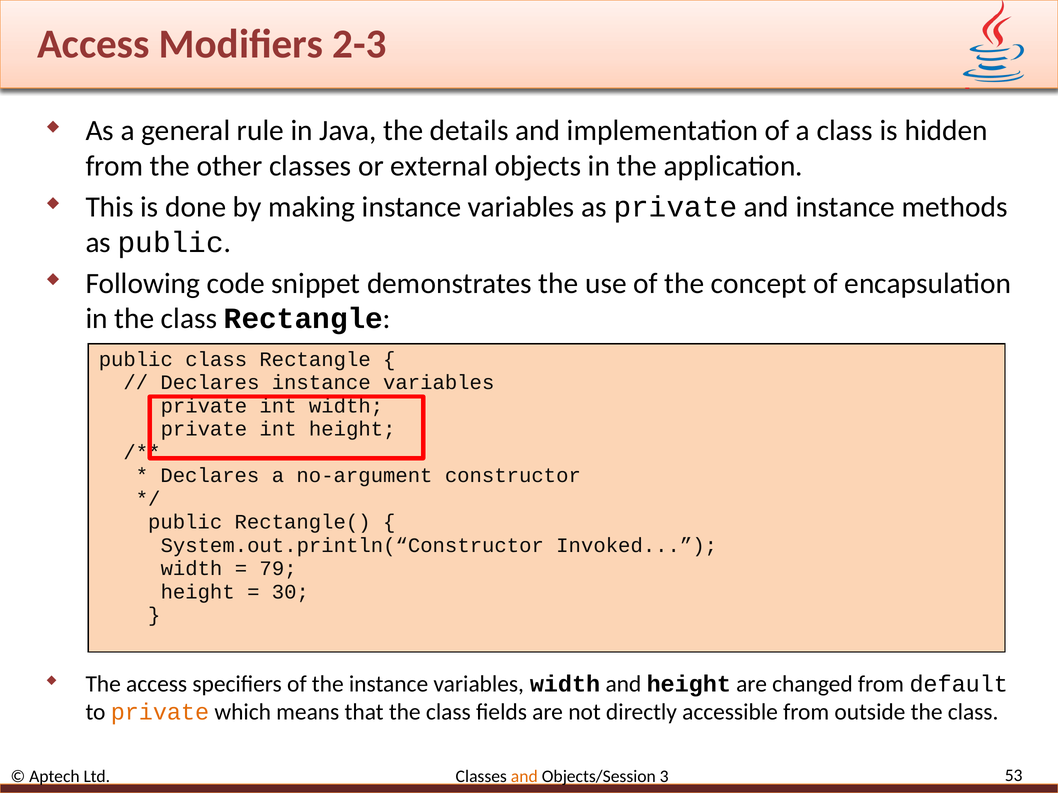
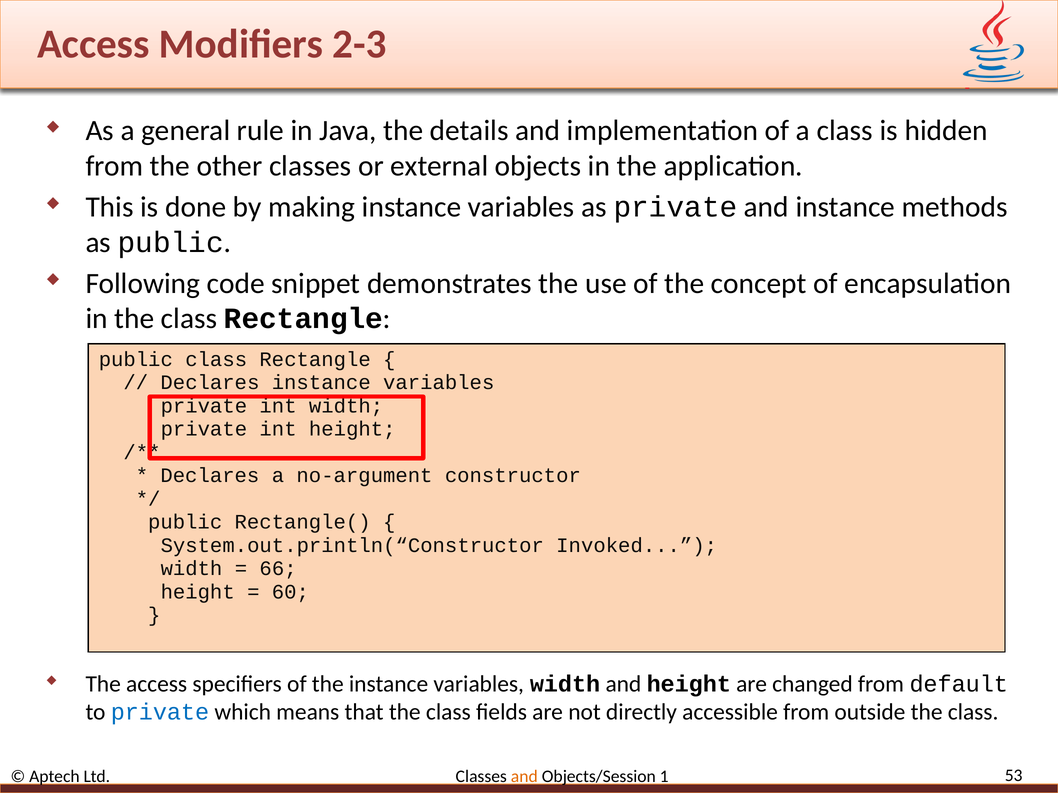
79: 79 -> 66 (278, 569)
30: 30 -> 60 (290, 592)
private colour: orange -> blue (160, 712)
3: 3 -> 1 (664, 777)
